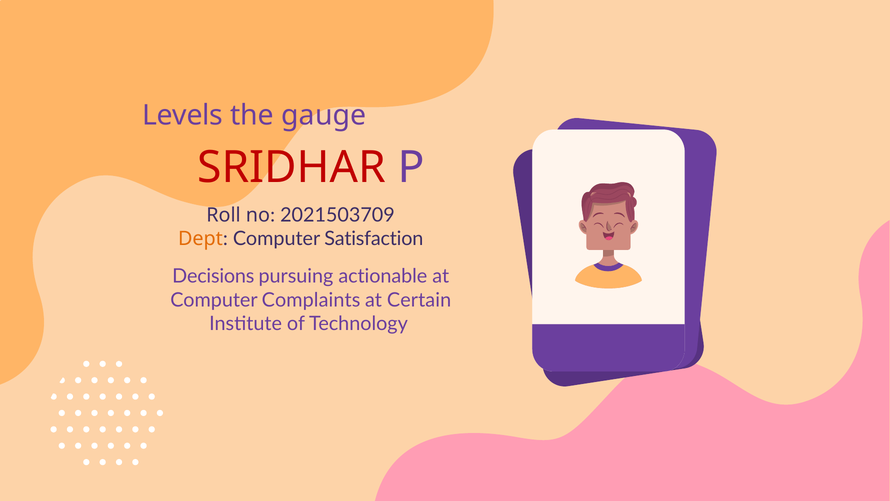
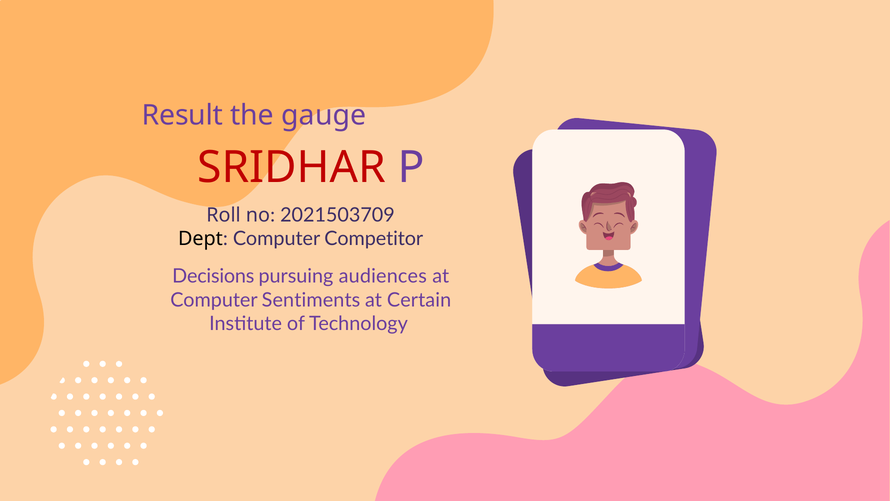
Levels: Levels -> Result (183, 115)
Dept colour: orange -> black (200, 239)
Satisfaction: Satisfaction -> Competitor (374, 239)
actionable: actionable -> audiences (383, 276)
Complaints: Complaints -> Sentiments (311, 300)
